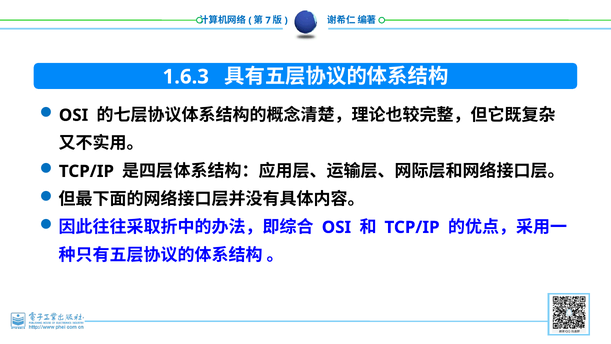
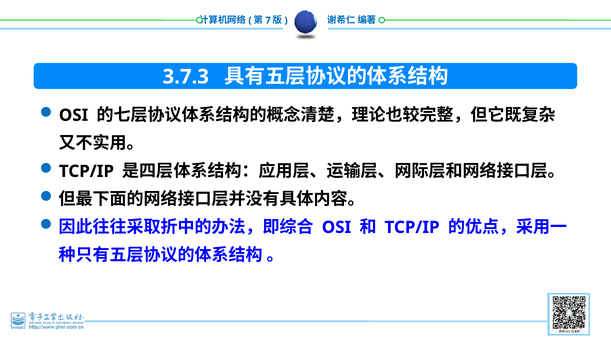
1.6.3: 1.6.3 -> 3.7.3 (186, 77)
